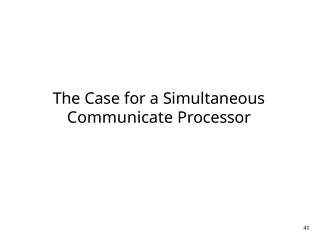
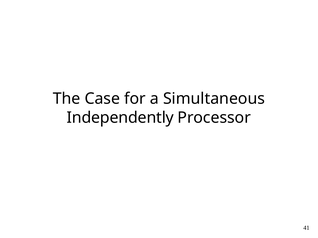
Communicate: Communicate -> Independently (120, 118)
